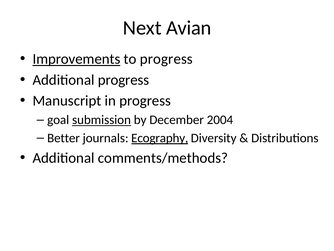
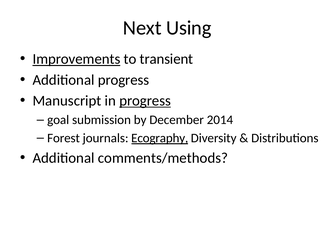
Avian: Avian -> Using (189, 28)
to progress: progress -> transient (166, 59)
progress underline: none -> present (145, 101)
submission underline: present -> none (102, 120)
2004: 2004 -> 2014 (220, 120)
Better: Better -> Forest (64, 138)
